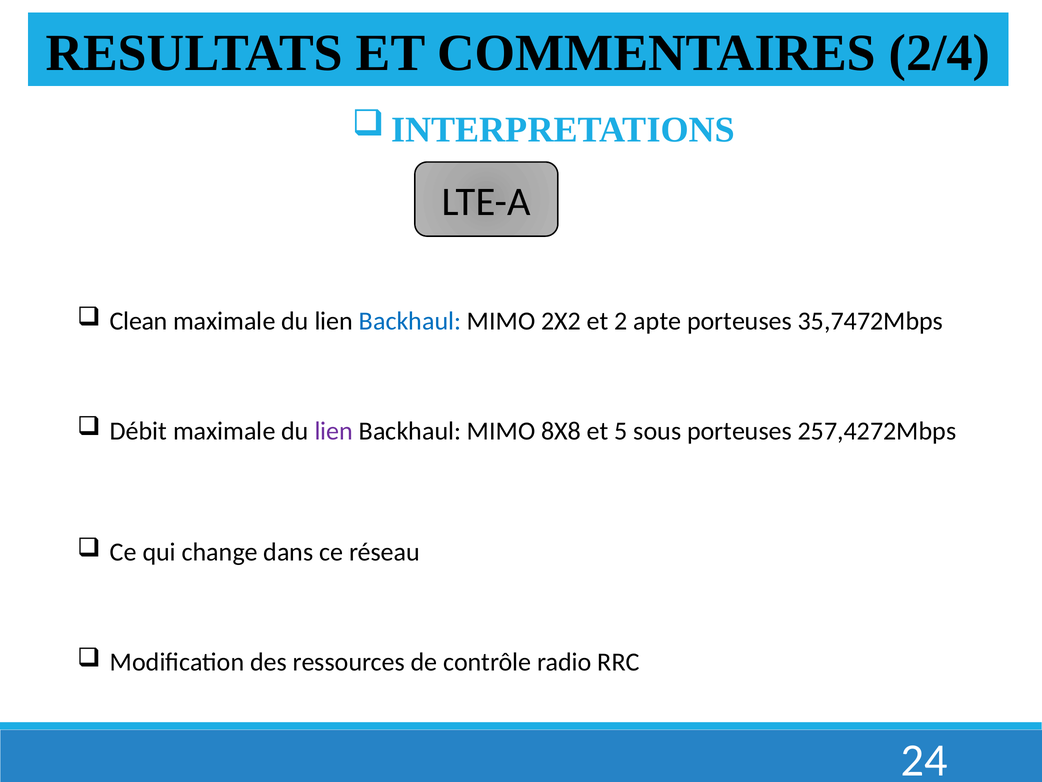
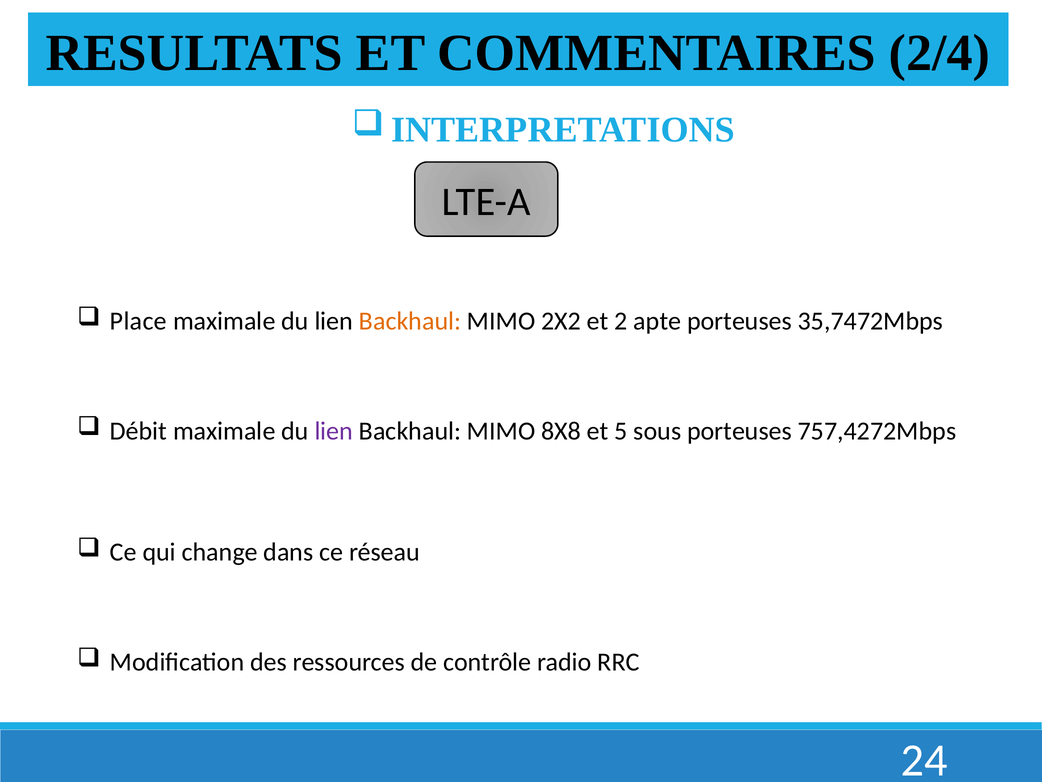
Clean: Clean -> Place (138, 321)
Backhaul colour: blue -> orange (410, 321)
257,4272Mbps: 257,4272Mbps -> 757,4272Mbps (877, 431)
